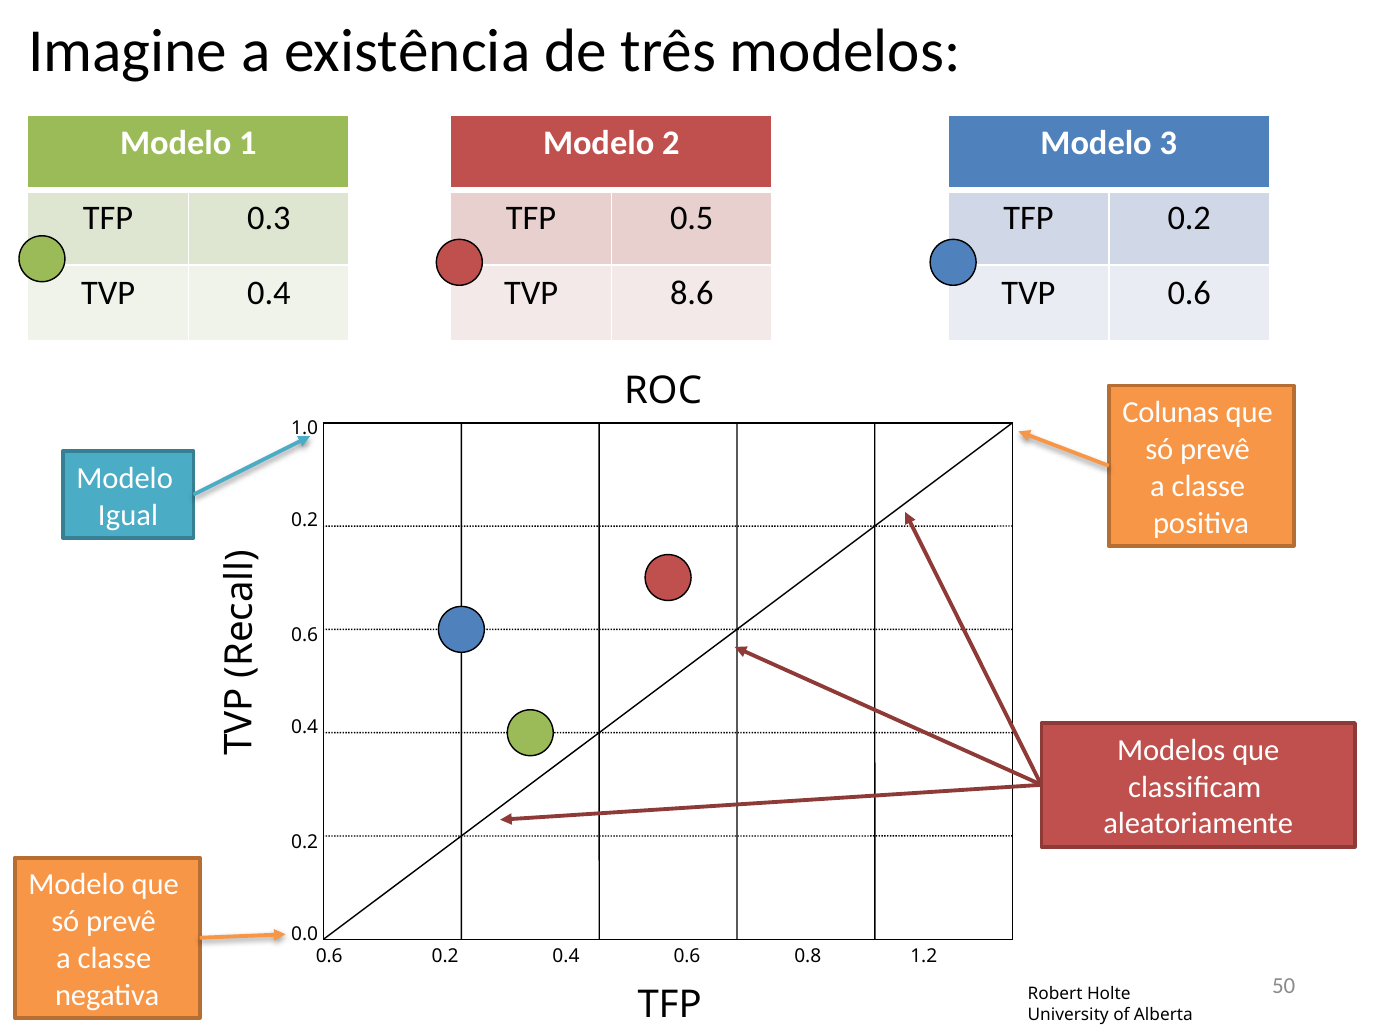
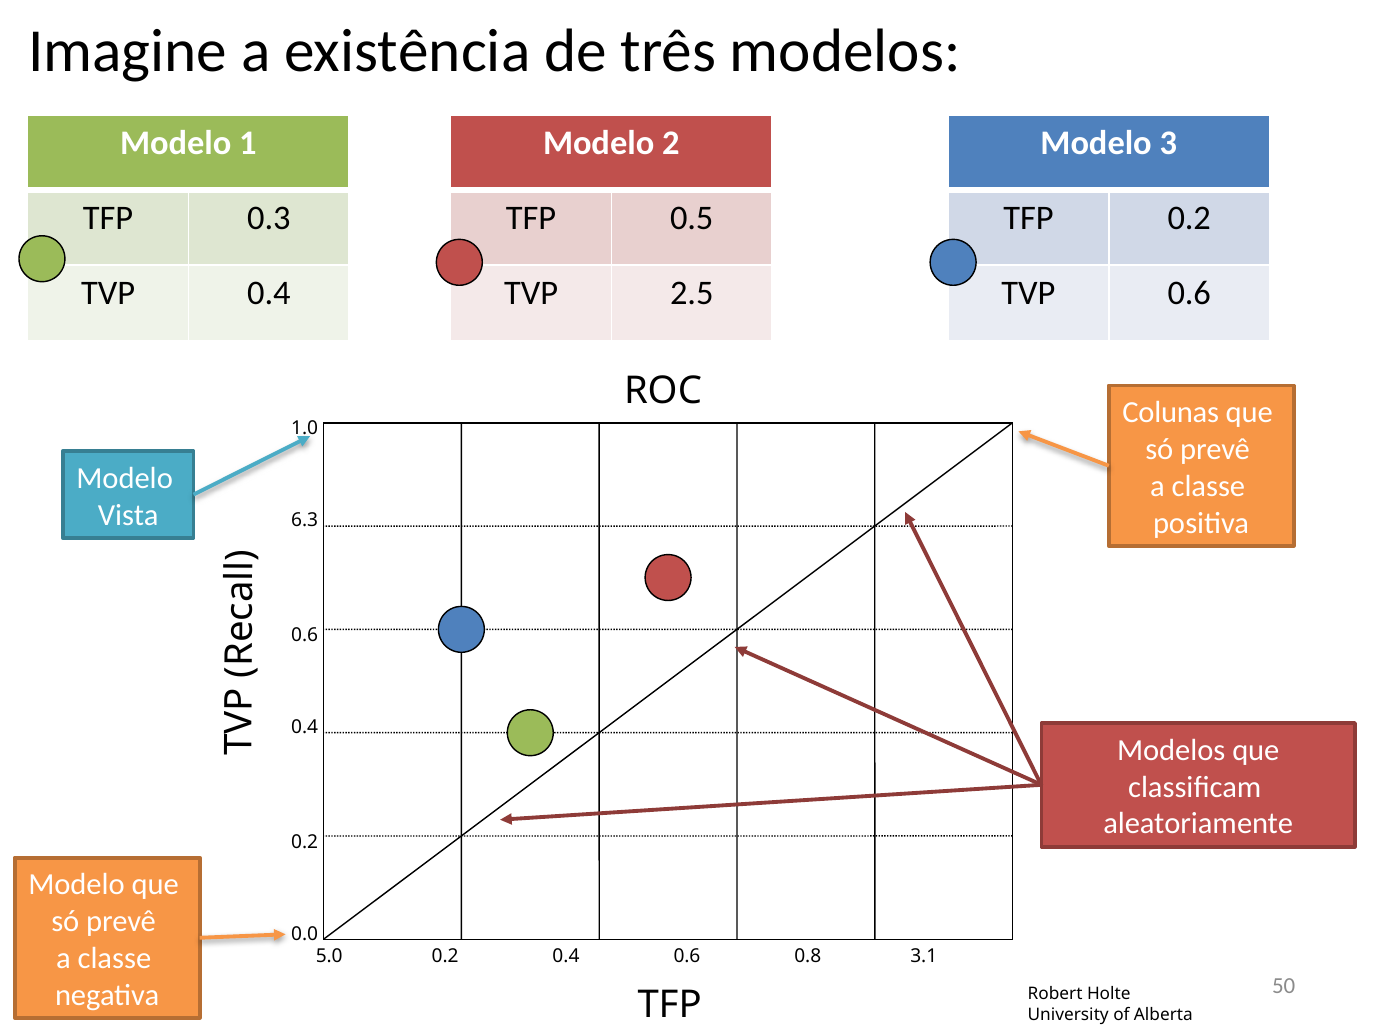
8.6: 8.6 -> 2.5 (692, 294)
Igual: Igual -> Vista (128, 515)
0.2: 0.2 -> 6.3 (305, 520)
0.6: 0.6 -> 5.0 (329, 956)
1.2: 1.2 -> 3.1 (924, 956)
